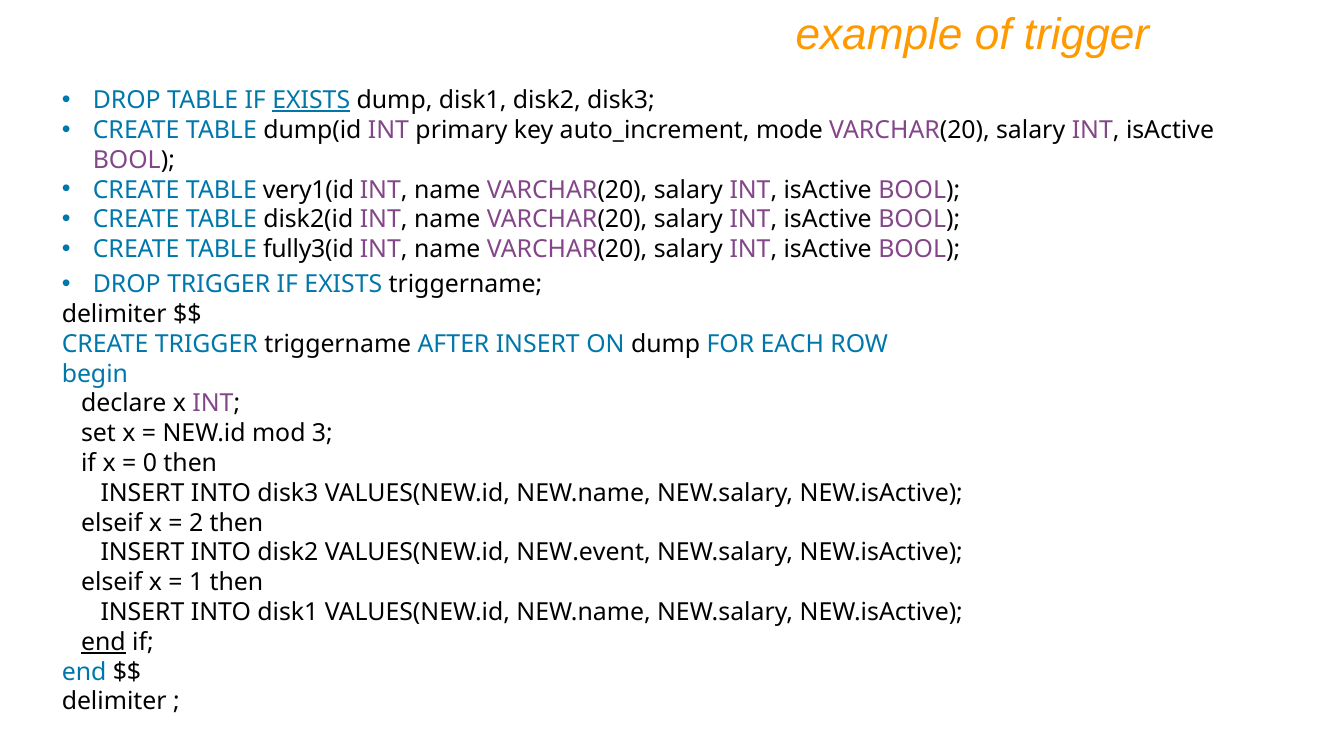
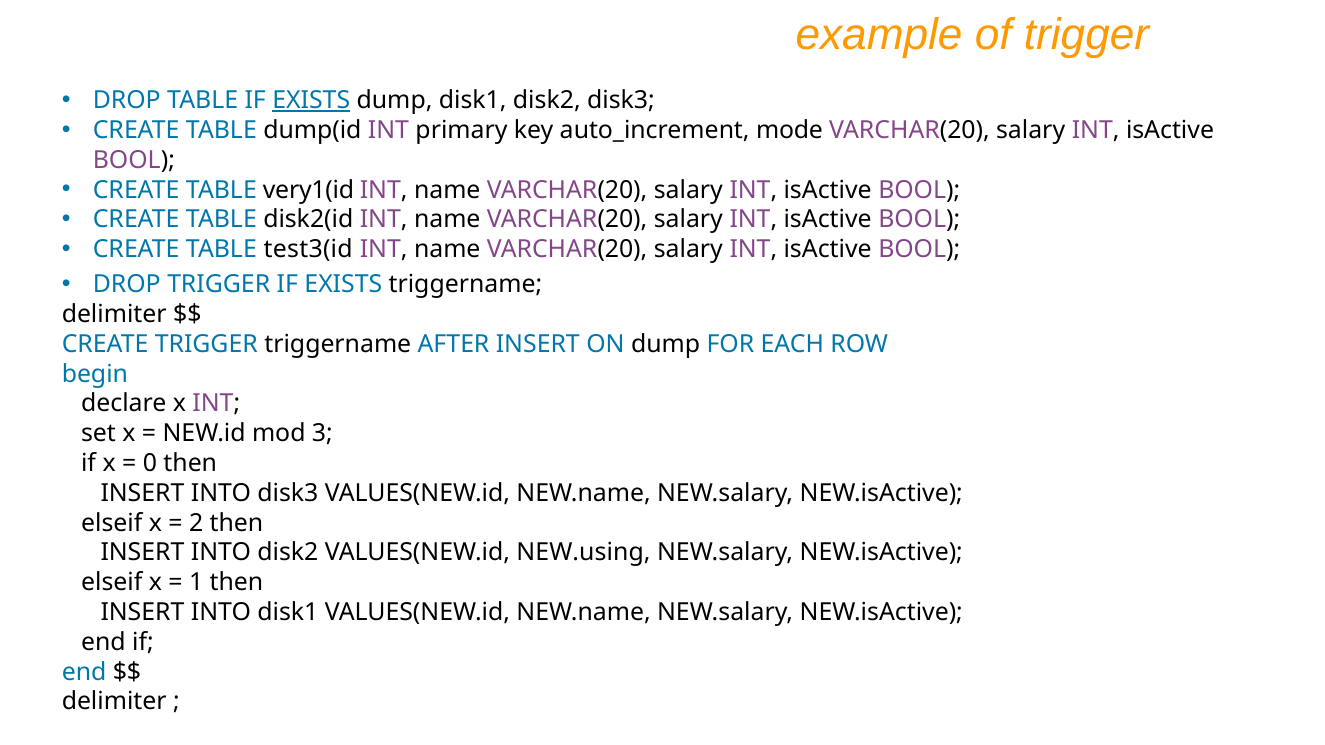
fully3(id: fully3(id -> test3(id (308, 250)
NEW.event: NEW.event -> NEW.using (584, 553)
end underline: present -> none (103, 642)
